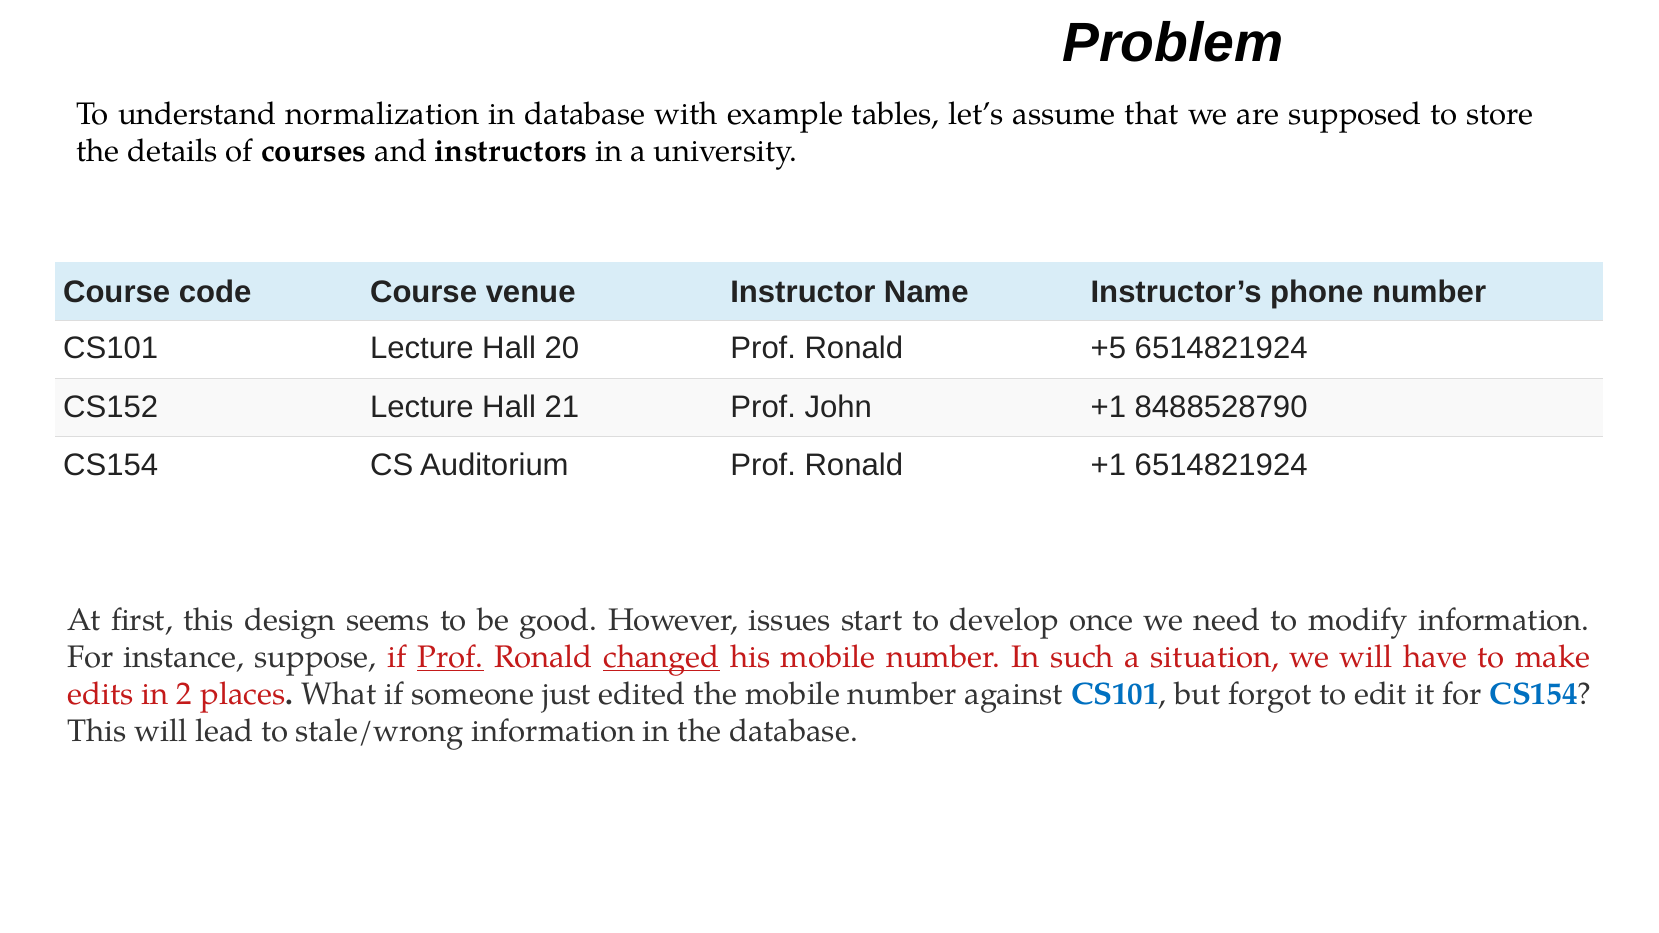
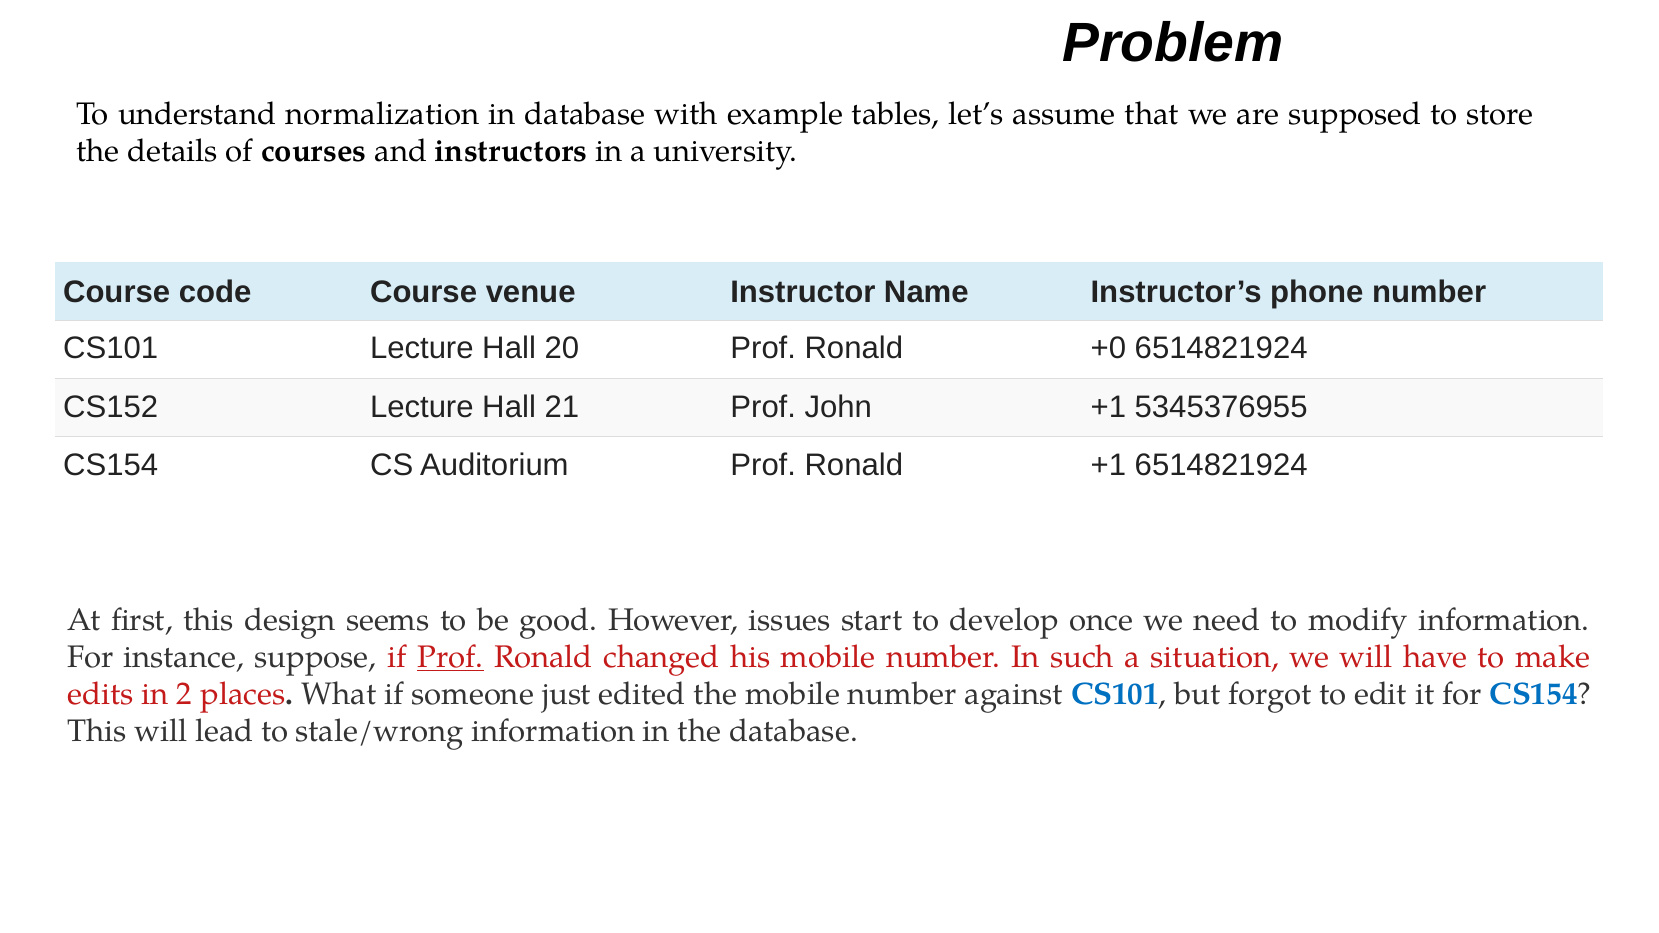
+5: +5 -> +0 (1108, 349)
8488528790: 8488528790 -> 5345376955 (1221, 407)
changed underline: present -> none (661, 657)
